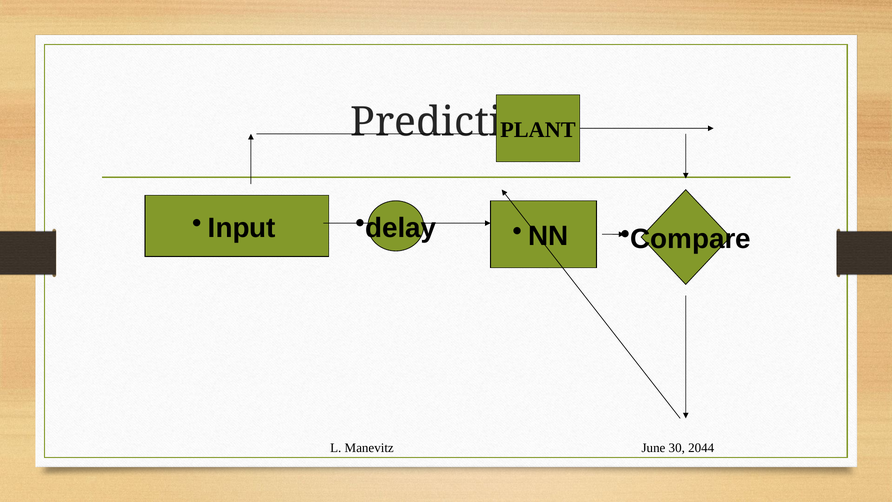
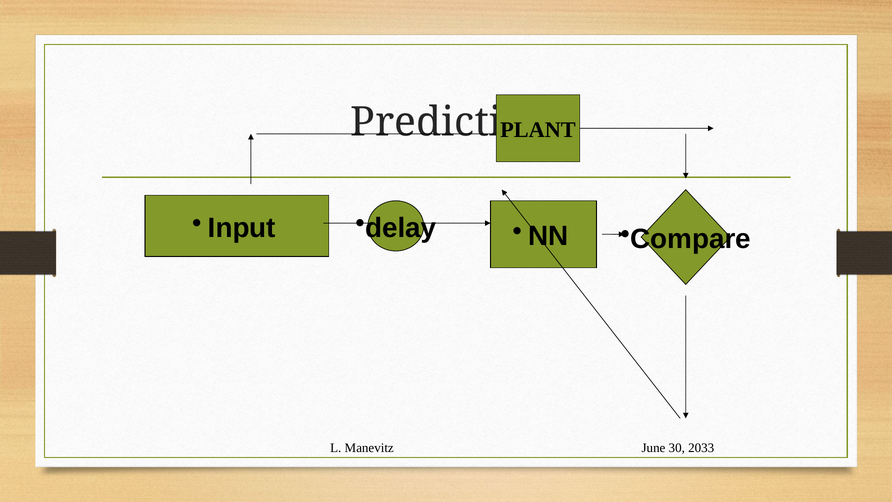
2044: 2044 -> 2033 (701, 448)
